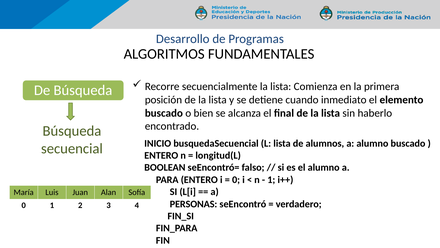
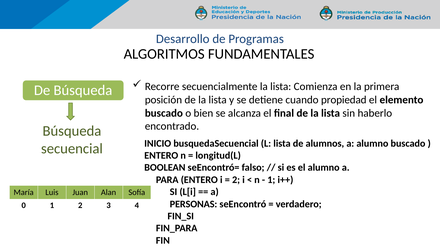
inmediato: inmediato -> propiedad (344, 100)
0: 0 -> 2 (236, 179)
